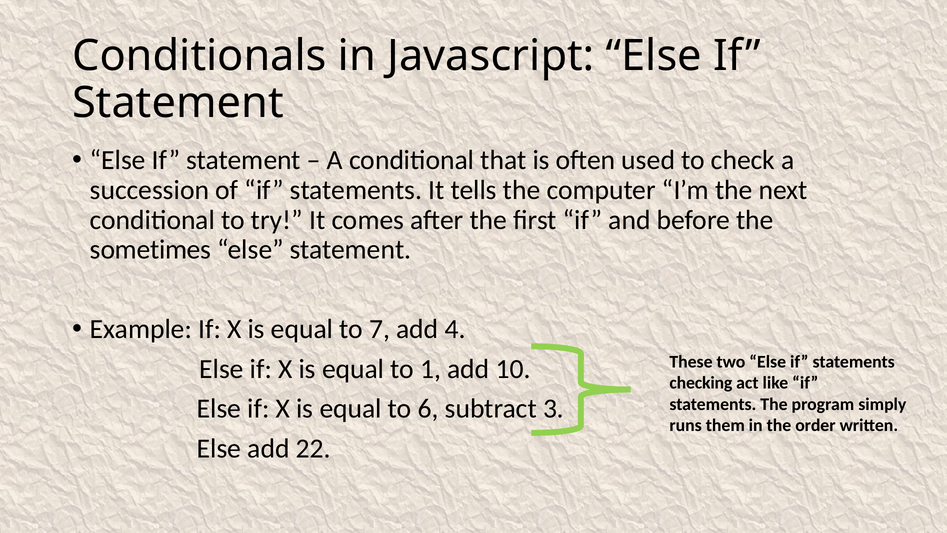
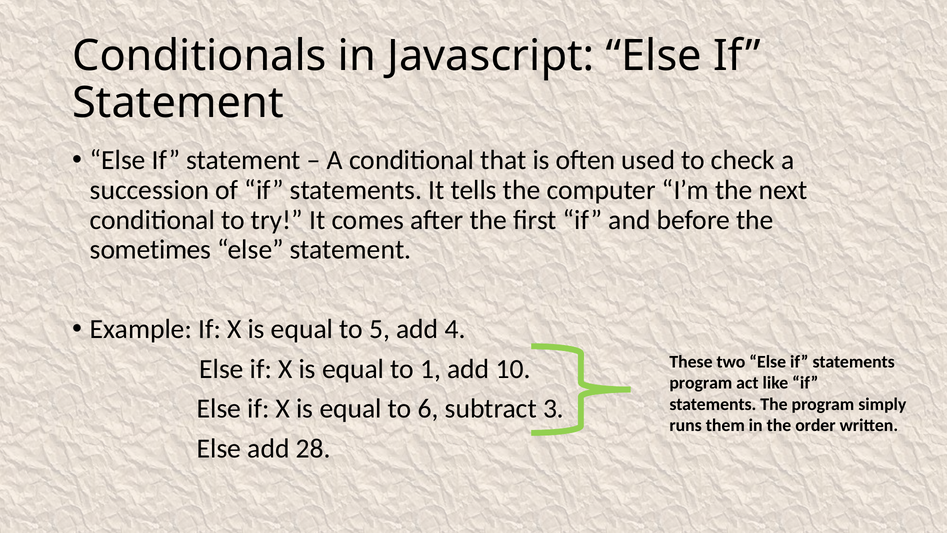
7: 7 -> 5 (380, 329)
checking: checking -> program (701, 383)
22: 22 -> 28 (313, 448)
